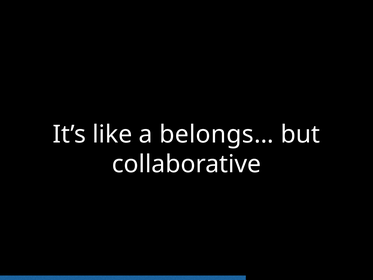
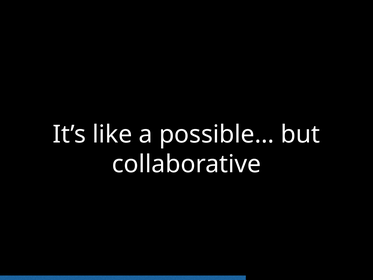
belongs…: belongs… -> possible… (217, 134)
